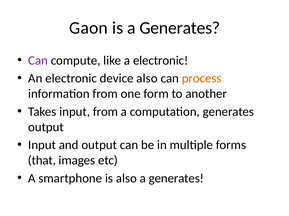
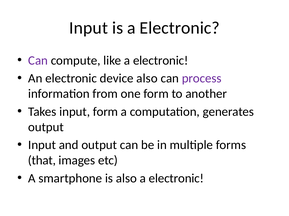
Gaon: Gaon -> Input (89, 28)
is a Generates: Generates -> Electronic (180, 28)
process colour: orange -> purple (202, 79)
input from: from -> form (105, 112)
also a generates: generates -> electronic (176, 179)
